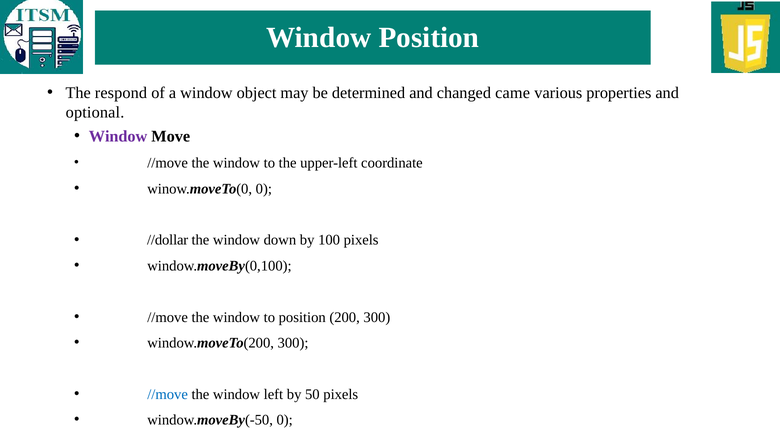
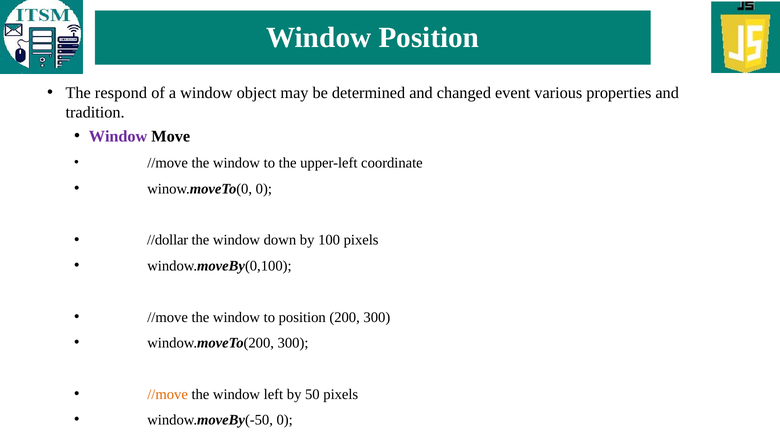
came: came -> event (513, 93)
optional: optional -> tradition (95, 112)
//move colour: blue -> orange (168, 394)
